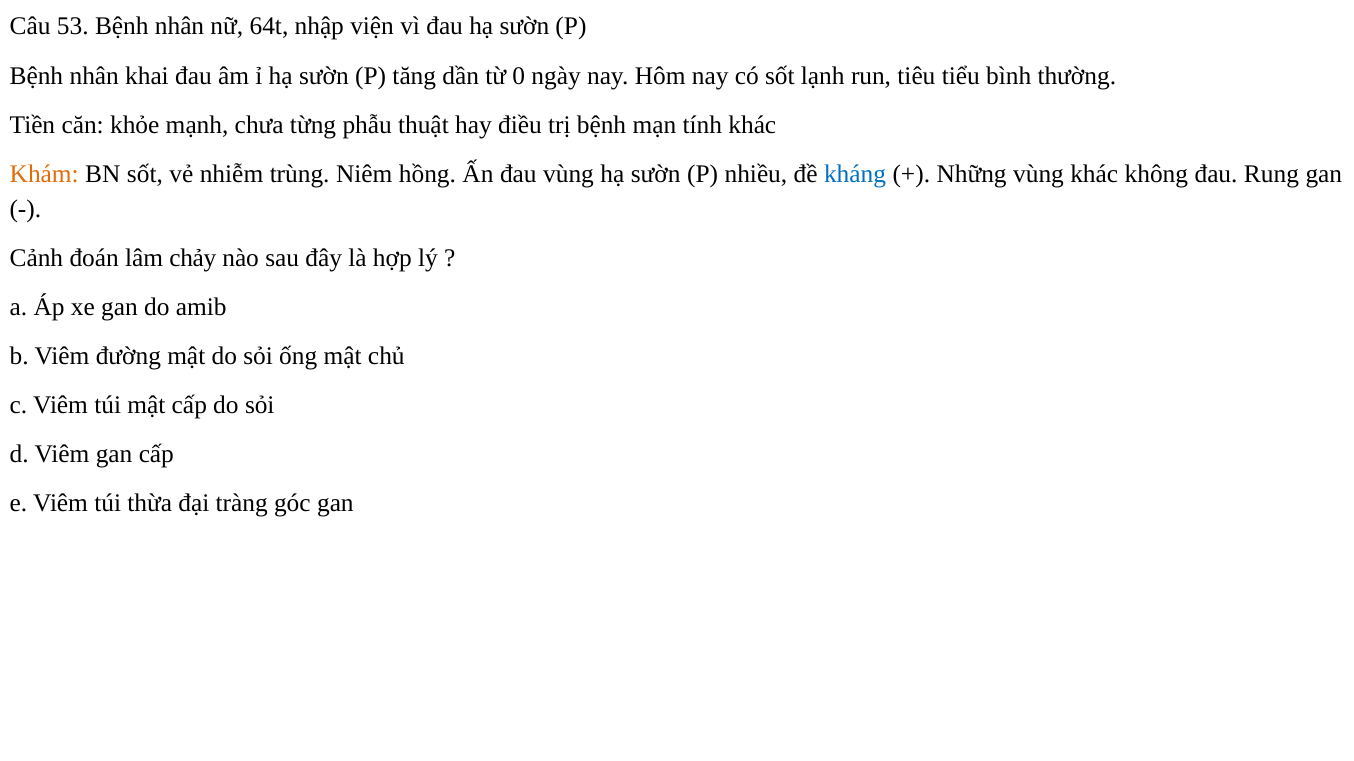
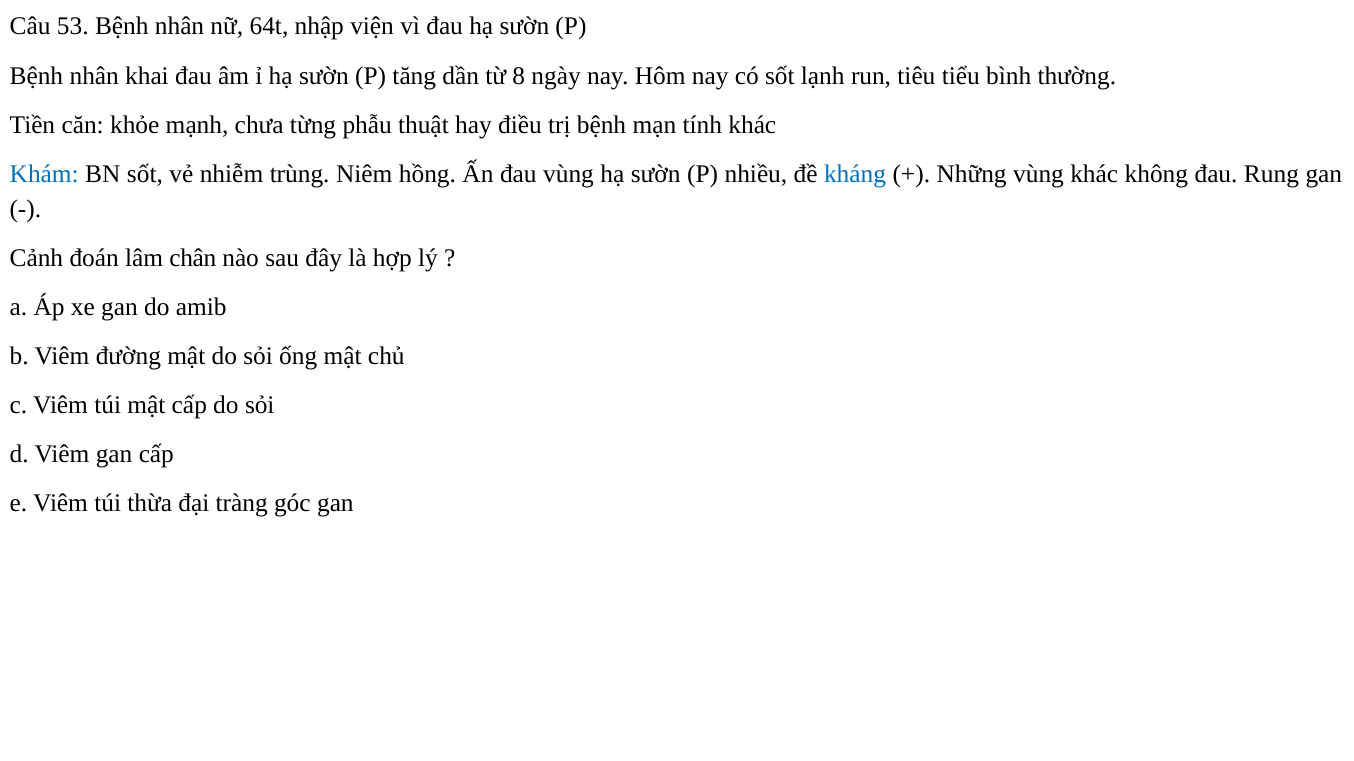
0: 0 -> 8 (519, 76)
Khám colour: orange -> blue (44, 174)
chảy: chảy -> chân (193, 258)
